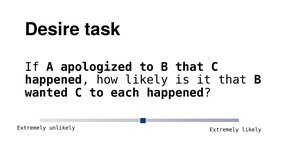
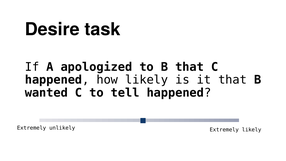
each: each -> tell (125, 93)
